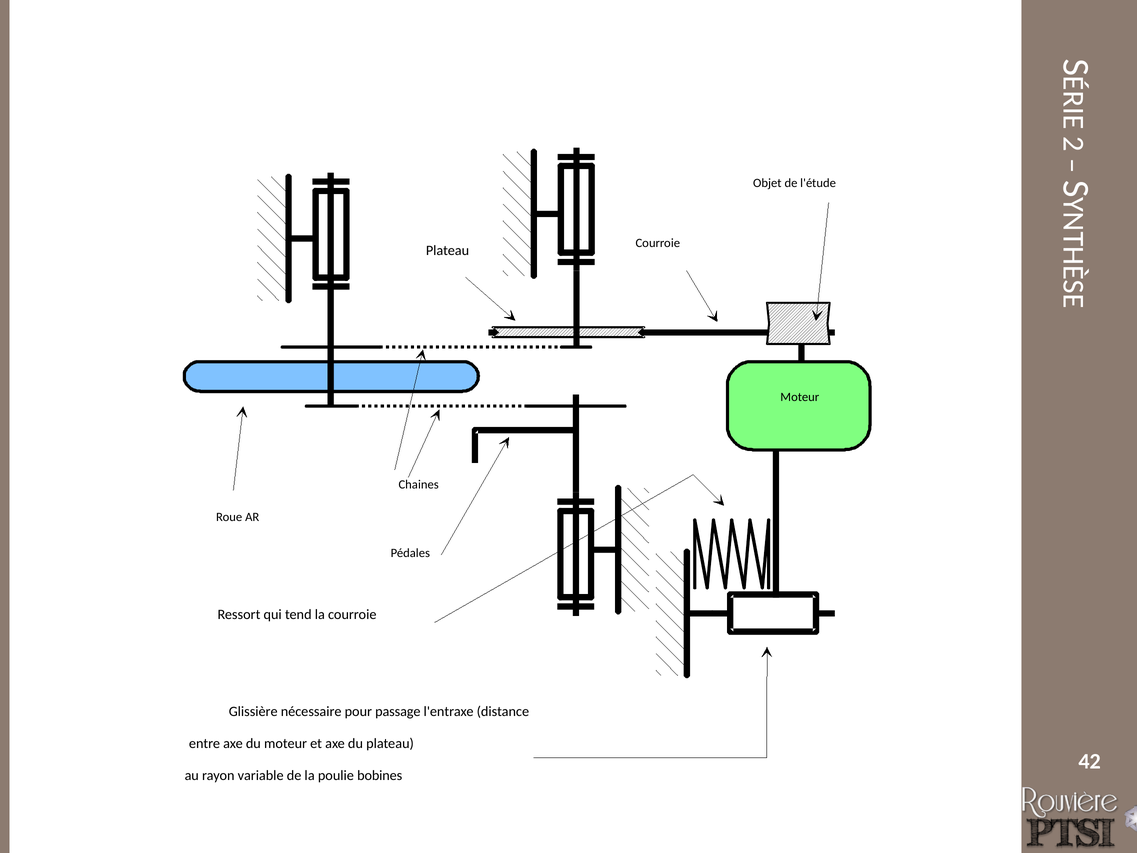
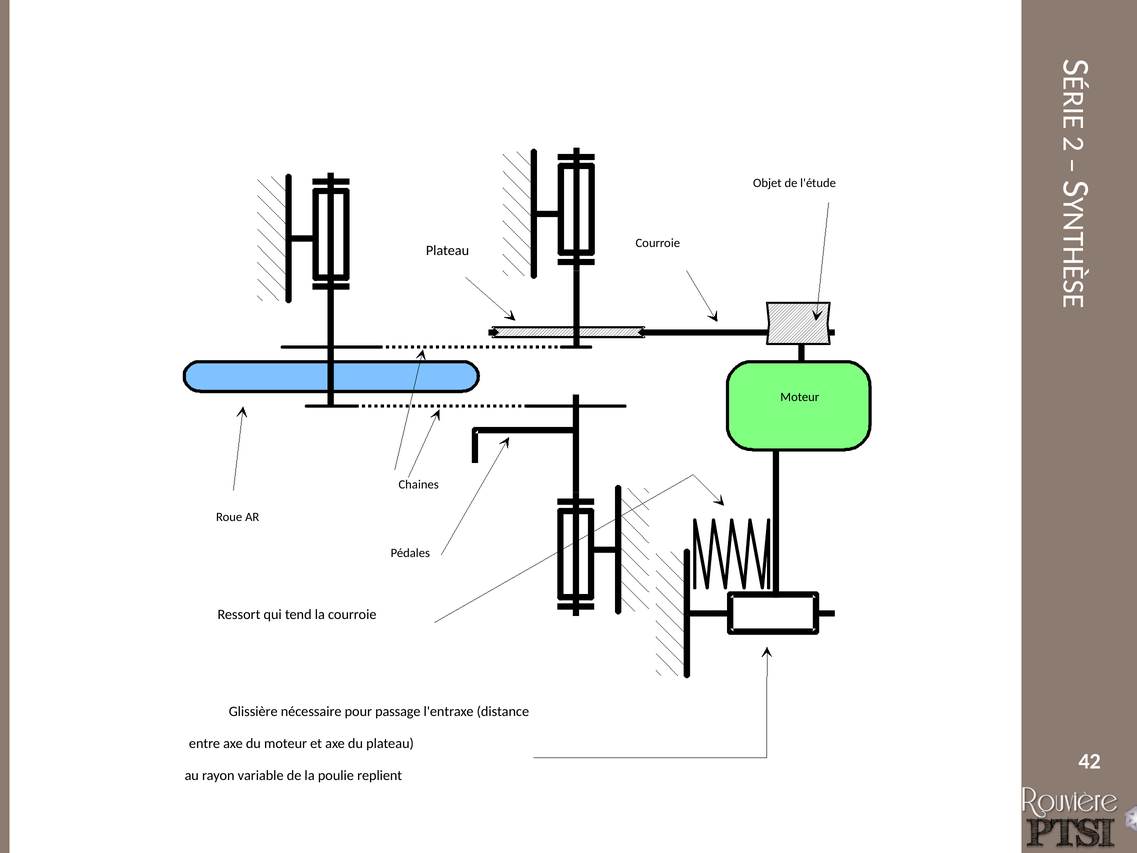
bobines: bobines -> replient (380, 775)
